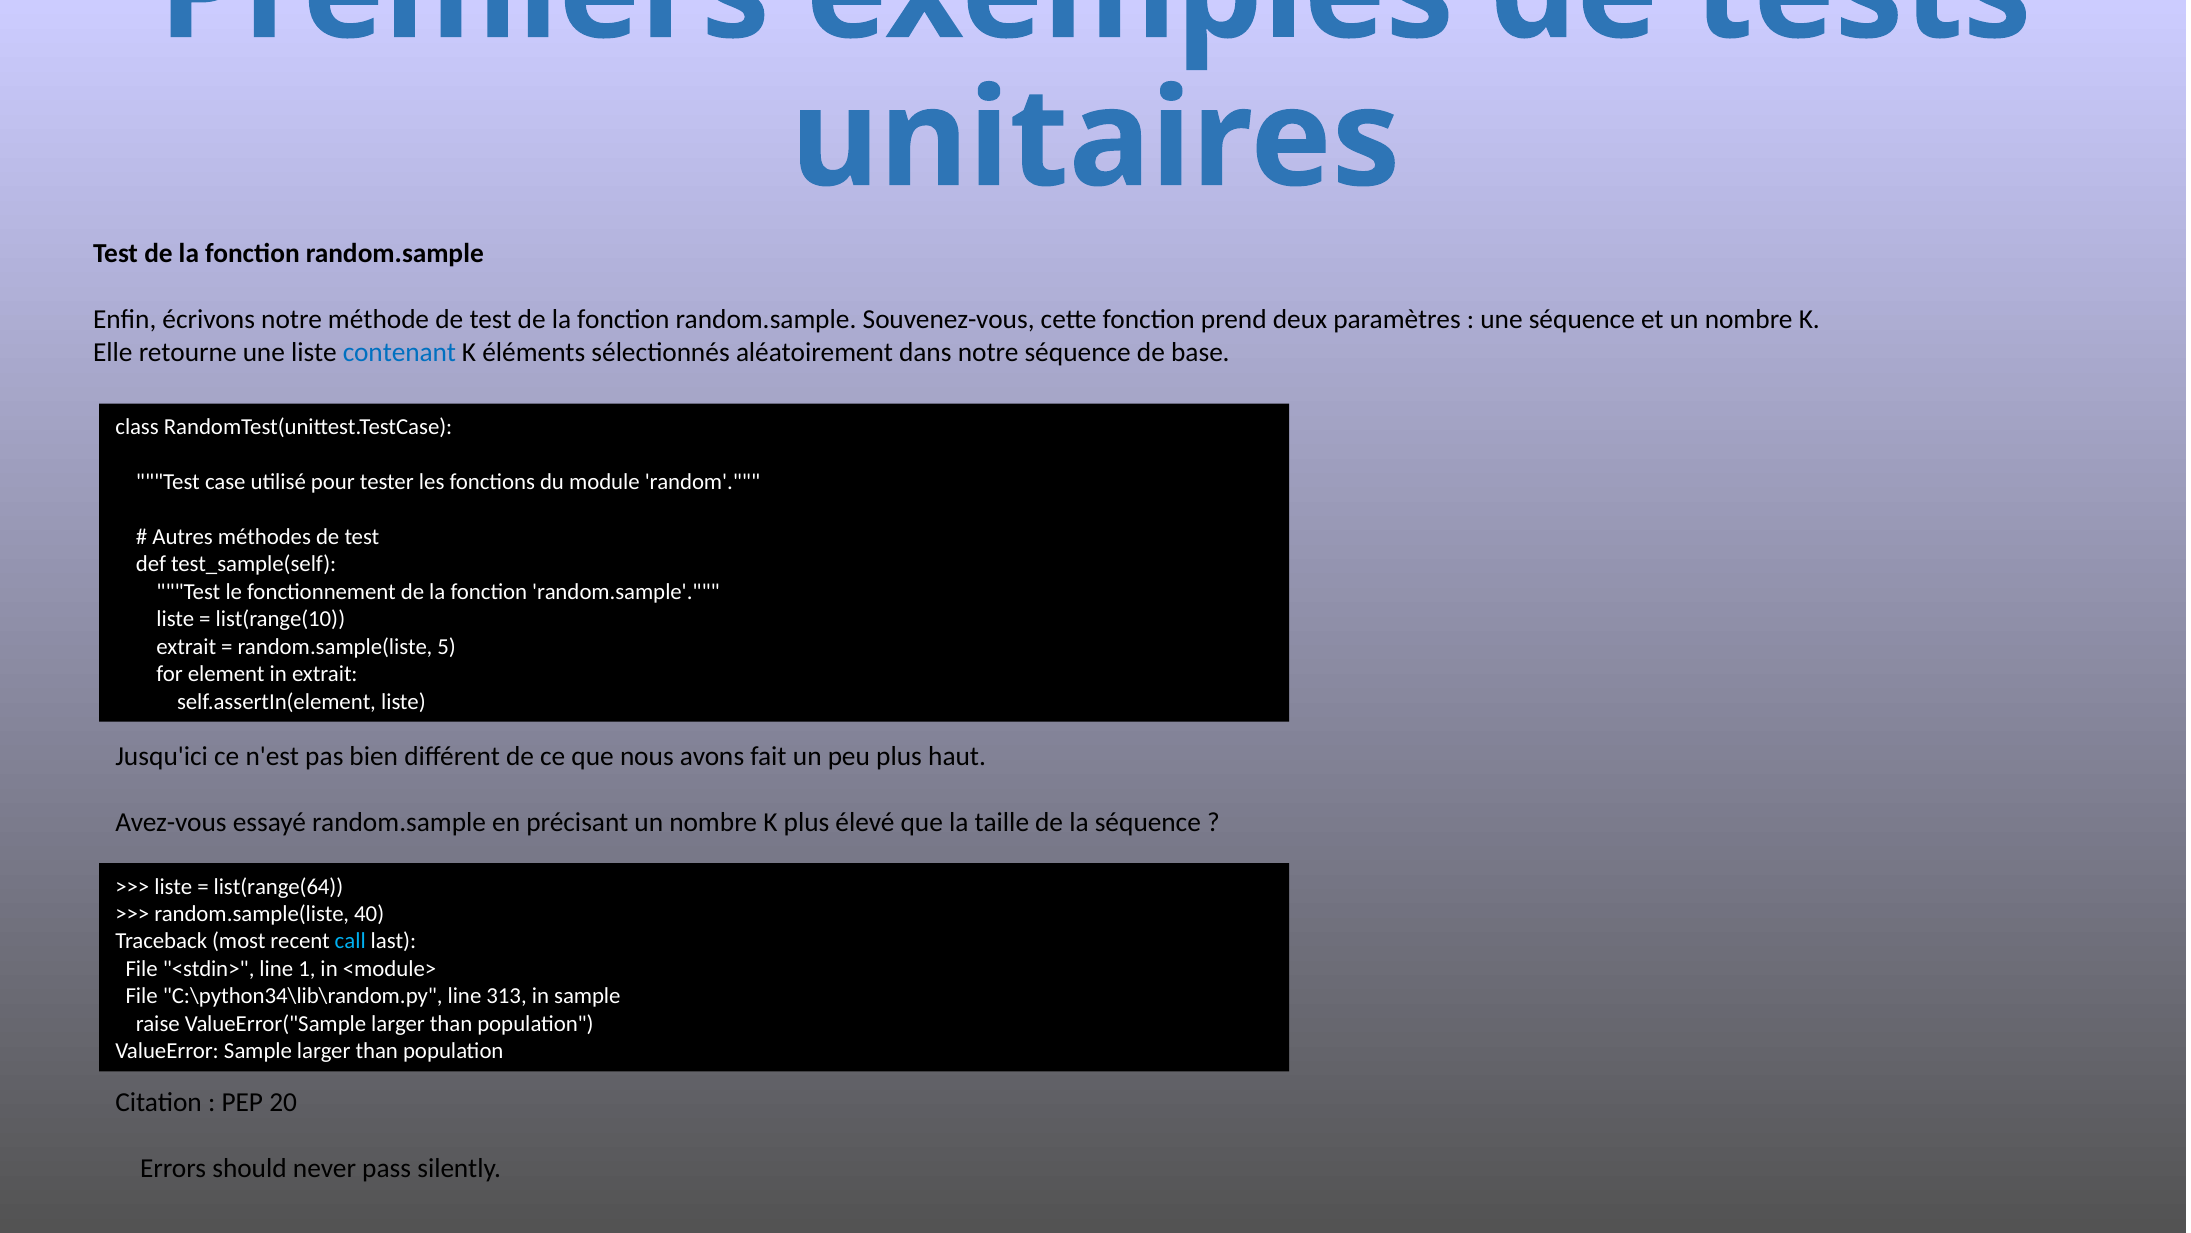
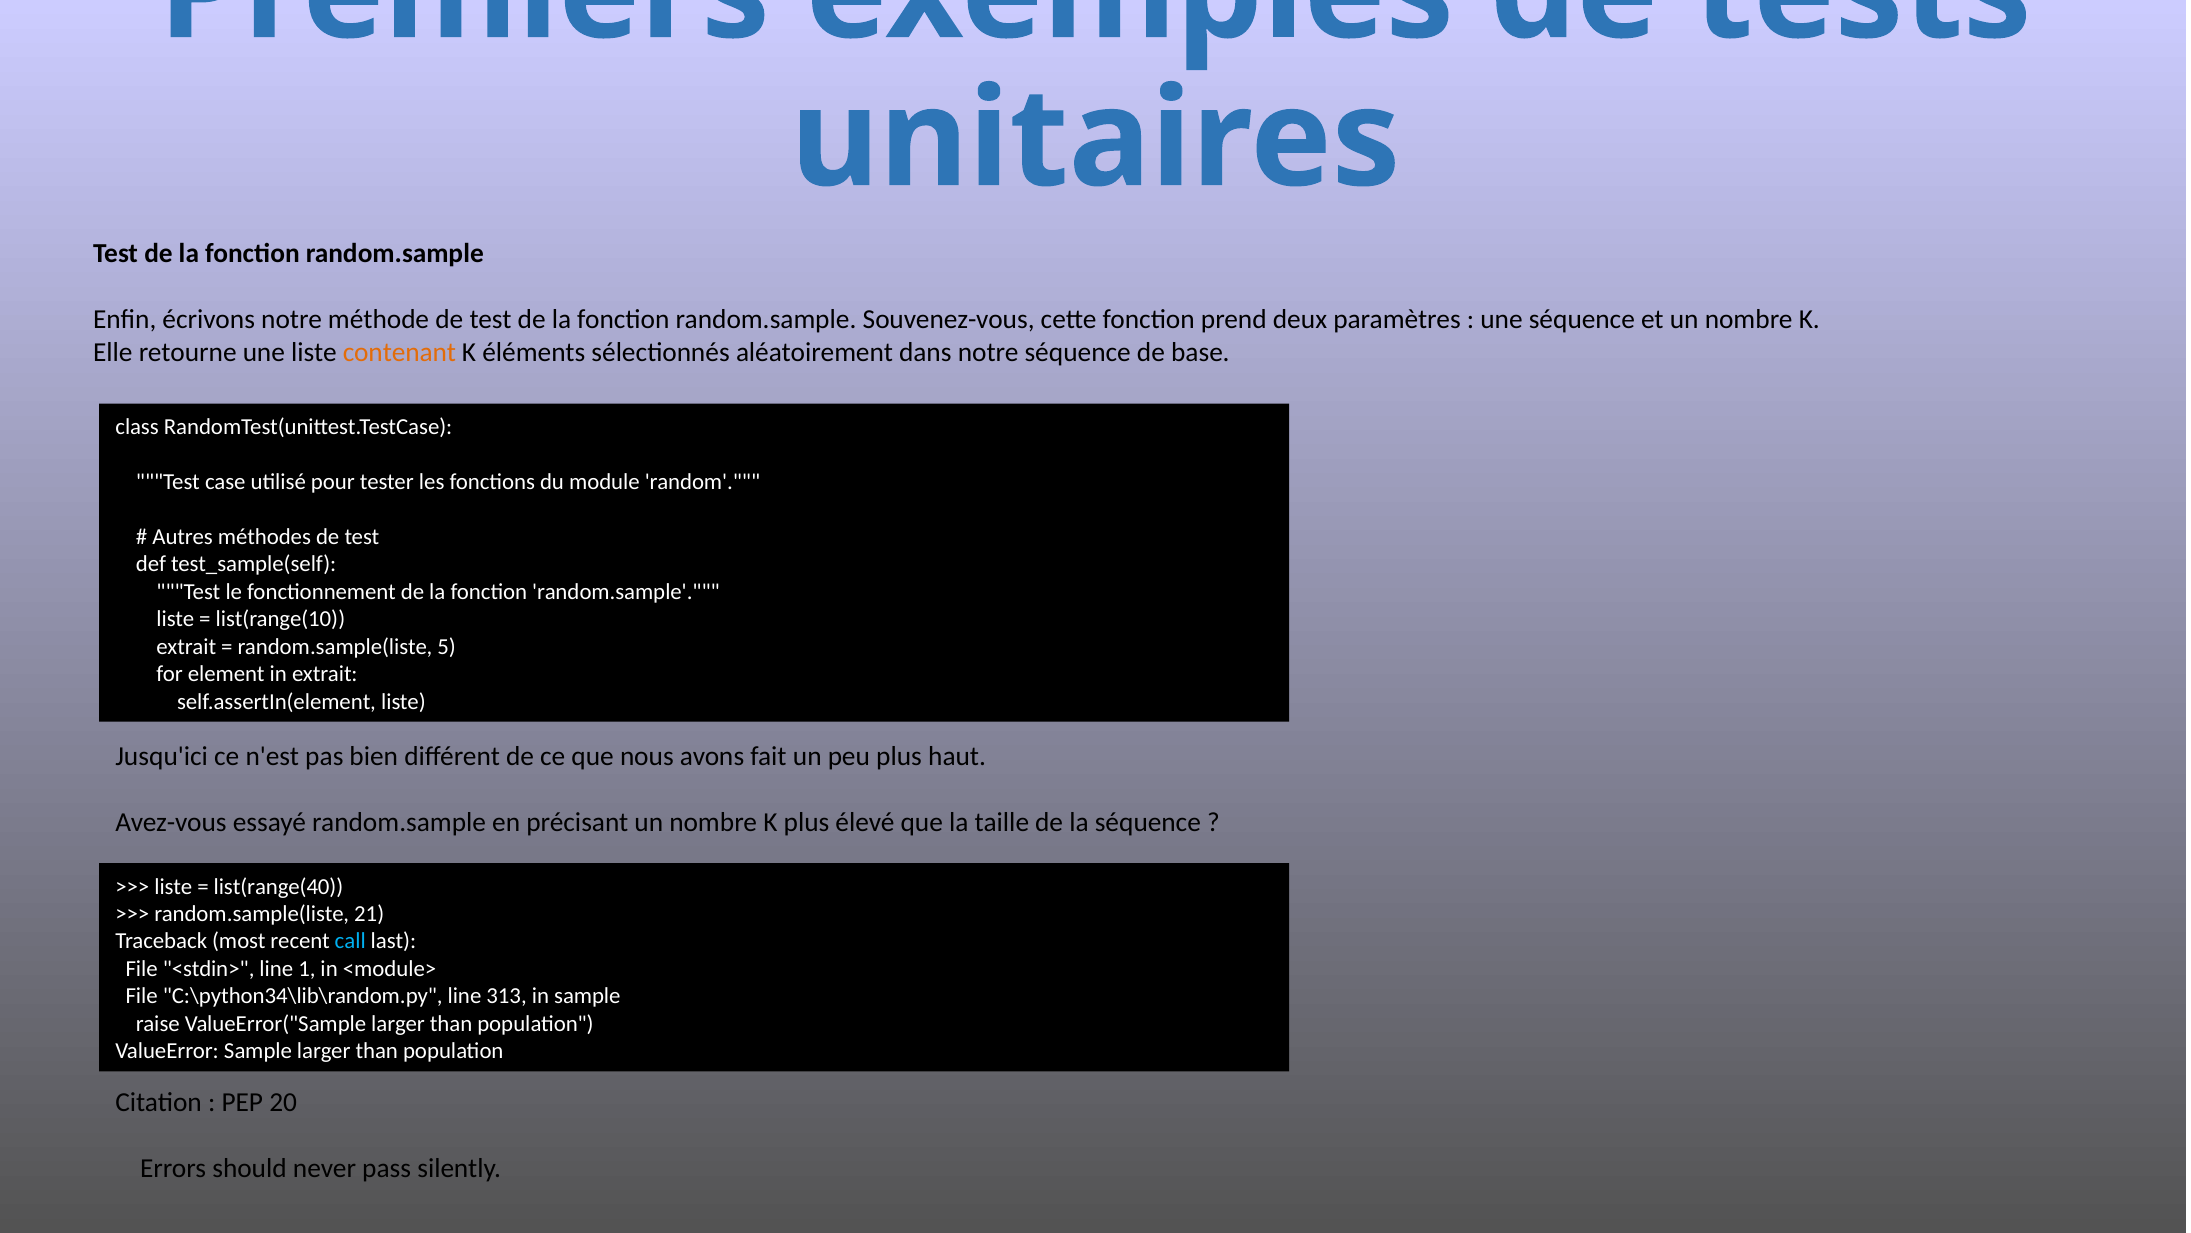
contenant colour: blue -> orange (399, 352)
list(range(64: list(range(64 -> list(range(40 (278, 886)
40: 40 -> 21 (369, 914)
